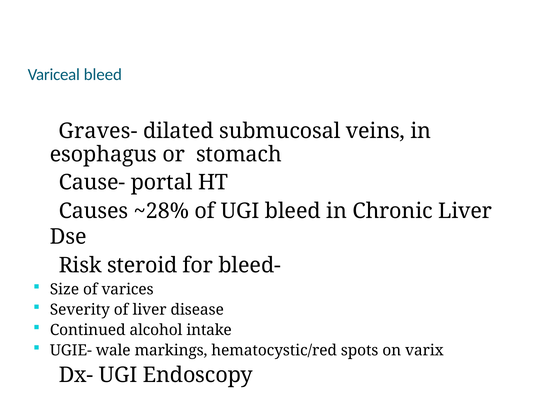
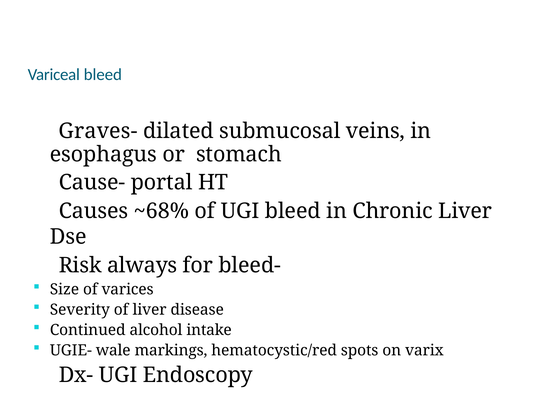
~28%: ~28% -> ~68% (162, 211)
steroid: steroid -> always (142, 265)
